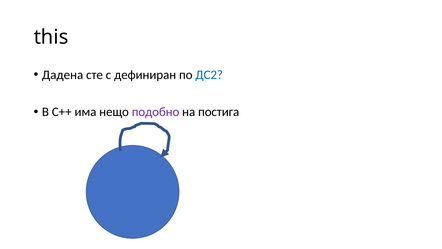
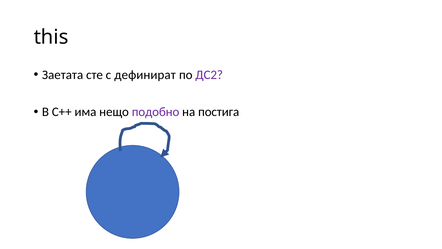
Дадена: Дадена -> Заетата (63, 75)
дефиниран: дефиниран -> дефинират (145, 75)
ДС2 colour: blue -> purple (209, 75)
